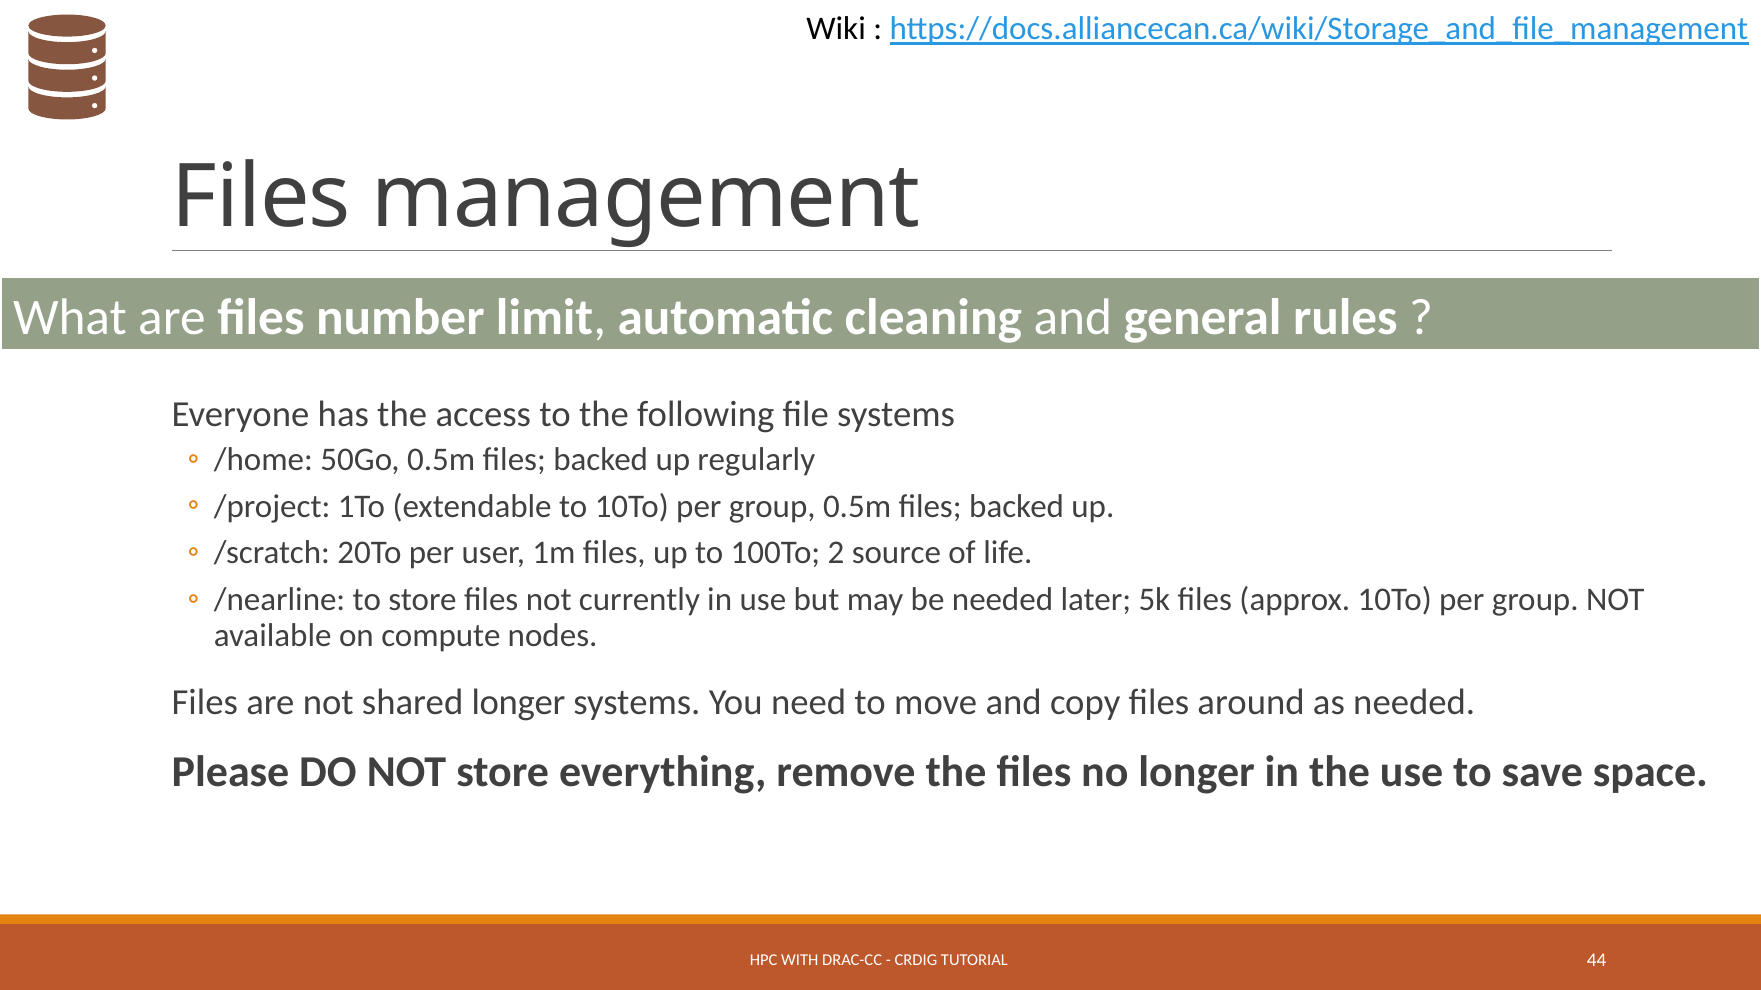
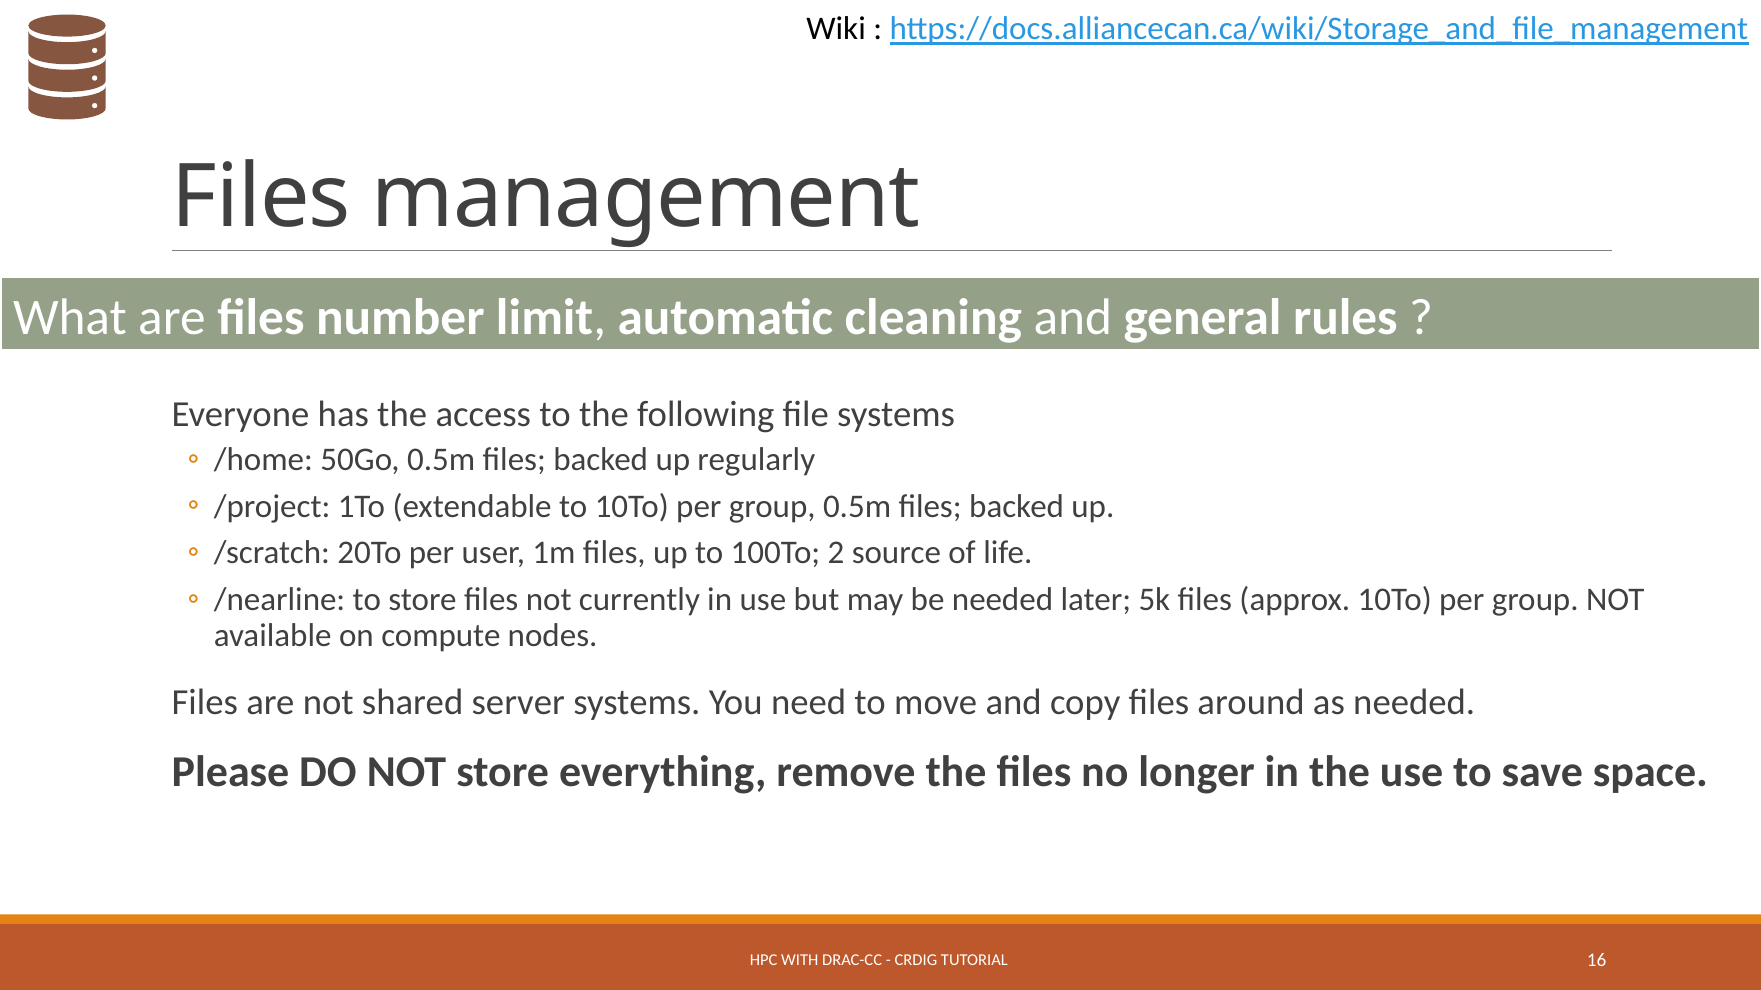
shared longer: longer -> server (518, 703)
44: 44 -> 16 (1597, 961)
